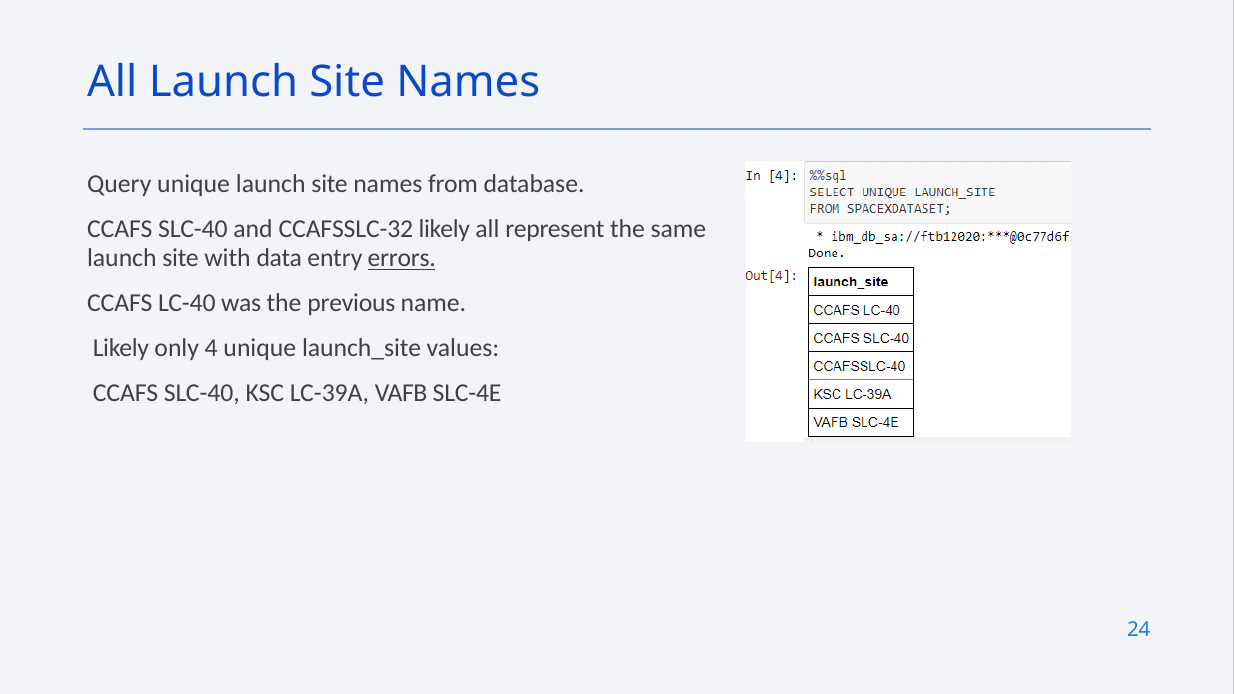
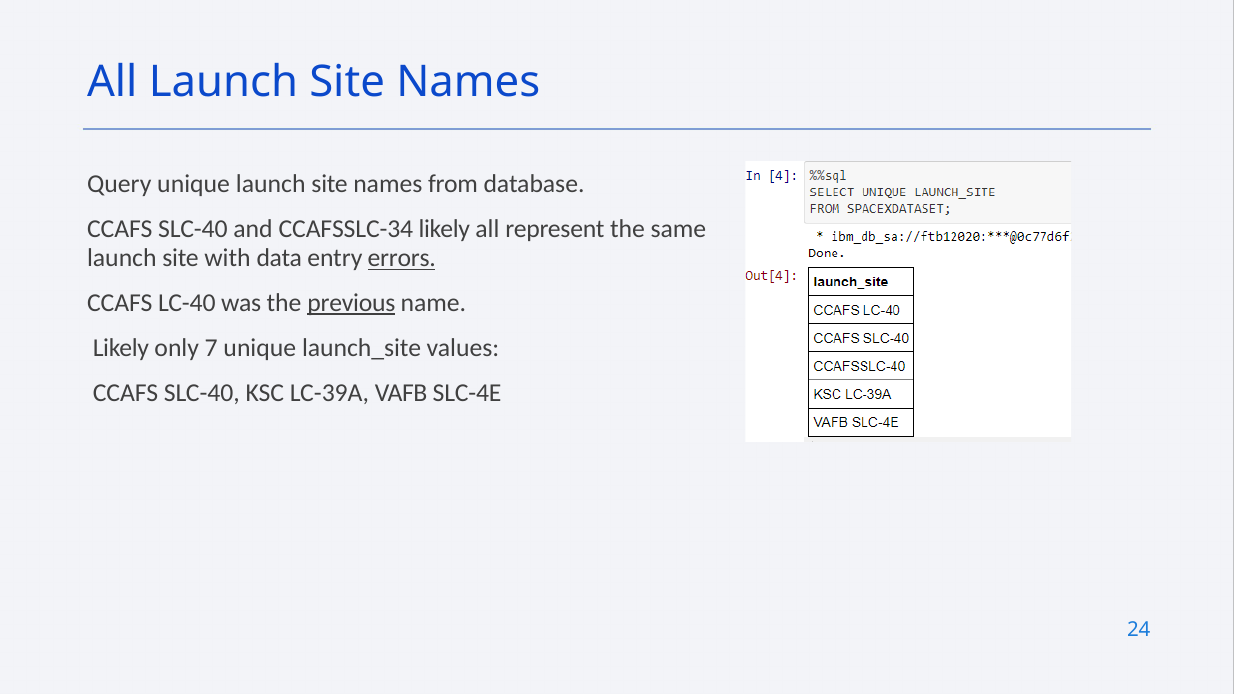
CCAFSSLC-32: CCAFSSLC-32 -> CCAFSSLC-34 (346, 229)
previous underline: none -> present (351, 303)
4: 4 -> 7 (211, 348)
